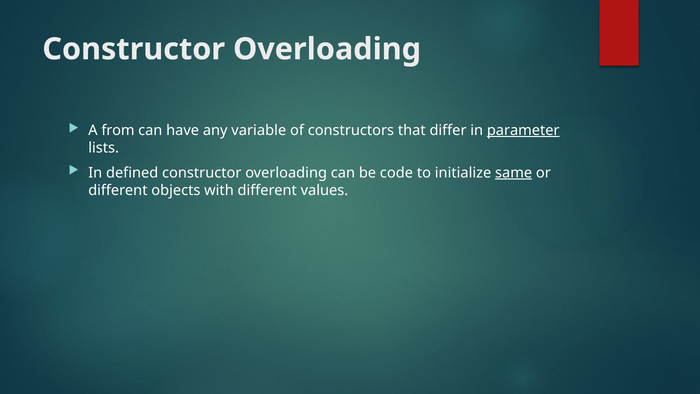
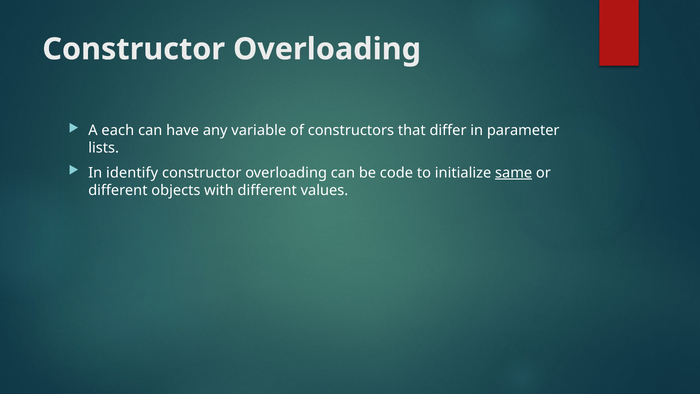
from: from -> each (118, 130)
parameter underline: present -> none (523, 130)
defined: defined -> identify (132, 173)
